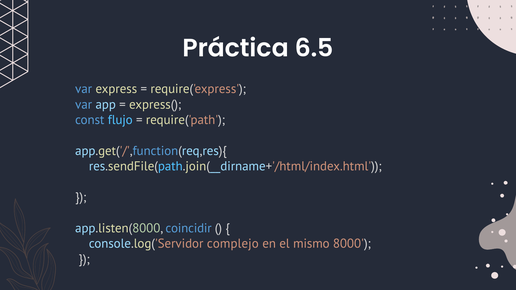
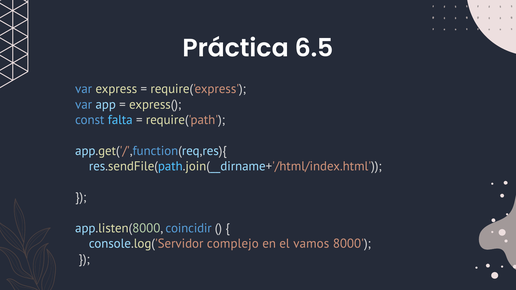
flujo: flujo -> falta (120, 120)
mismo: mismo -> vamos (311, 244)
